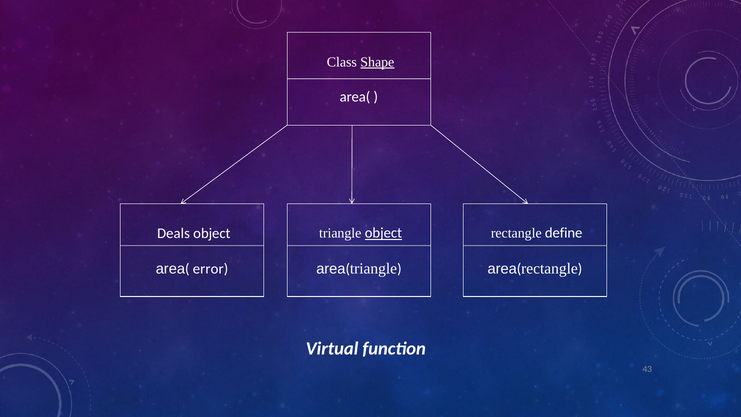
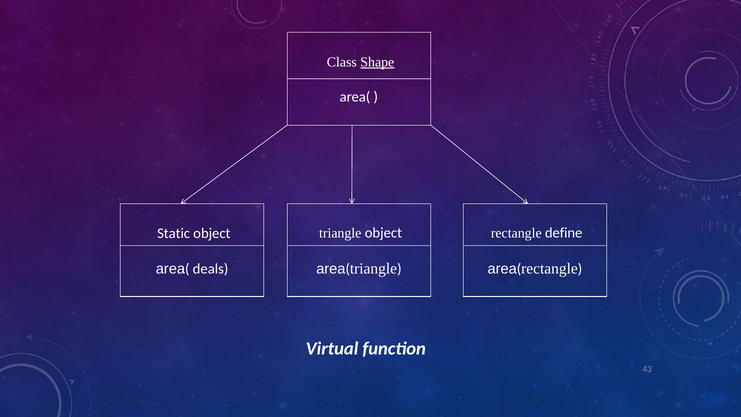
object underline: present -> none (383, 233)
Deals: Deals -> Static (174, 233)
error: error -> deals (211, 269)
